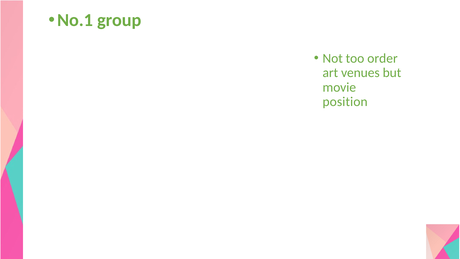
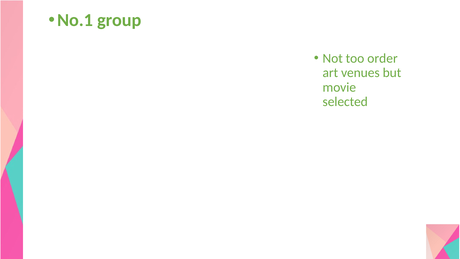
position: position -> selected (345, 102)
